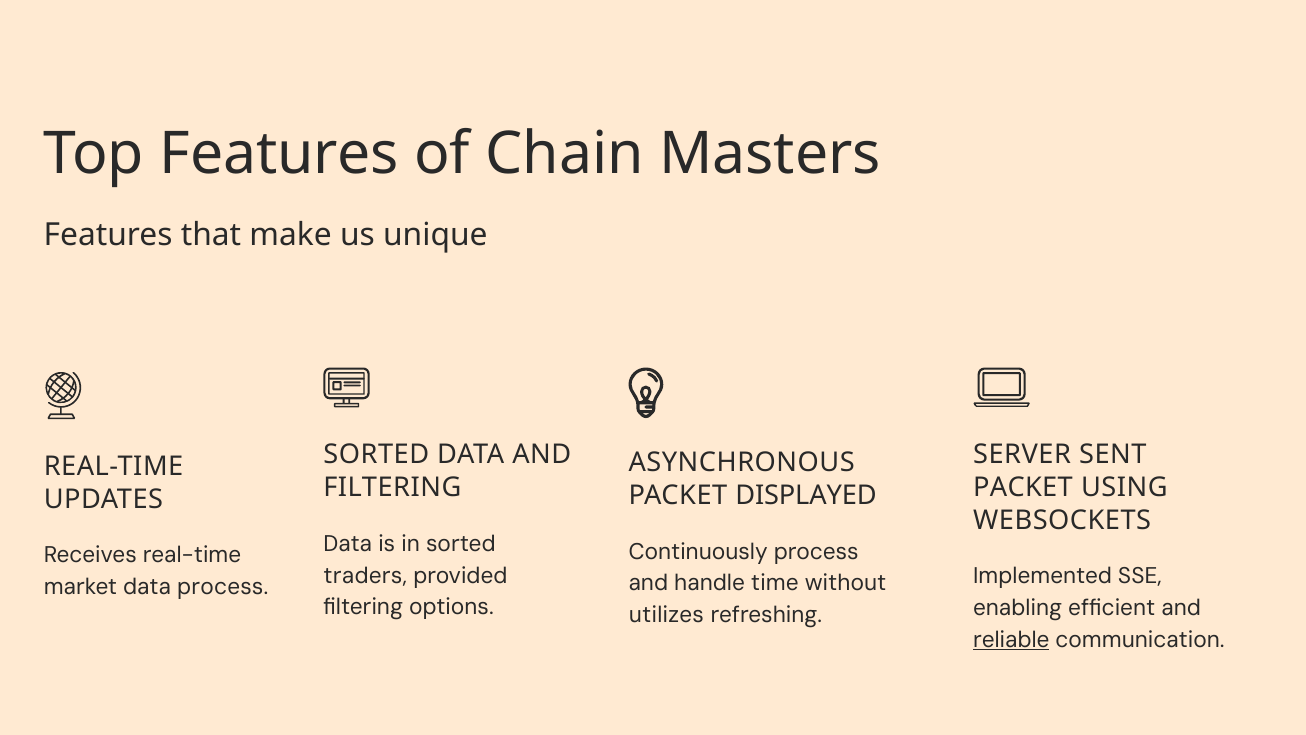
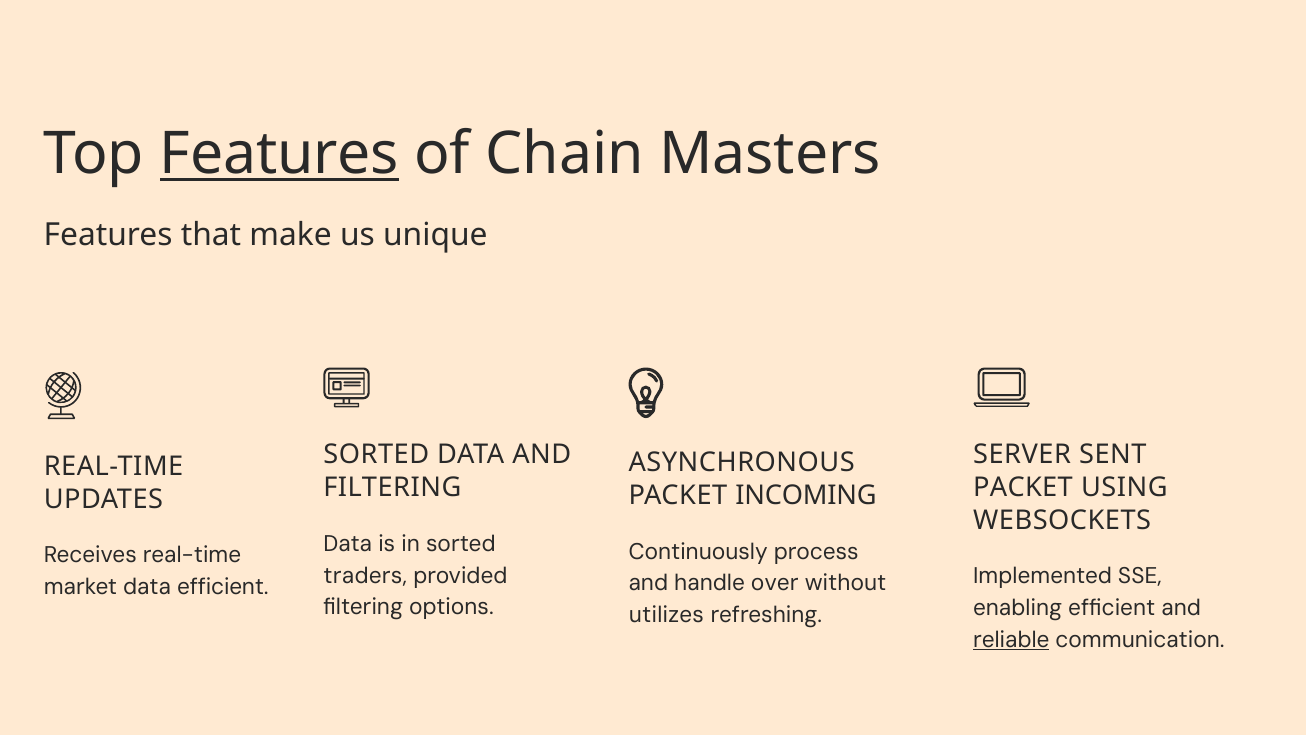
Features underline: none -> present (279, 154)
DISPLAYED: DISPLAYED -> INCOMING (806, 495)
time: time -> over (775, 583)
data process: process -> efficient (223, 587)
